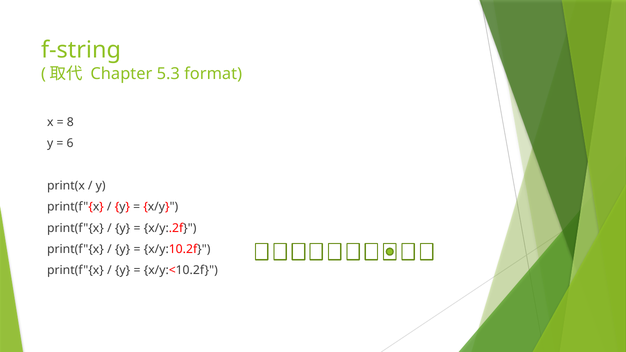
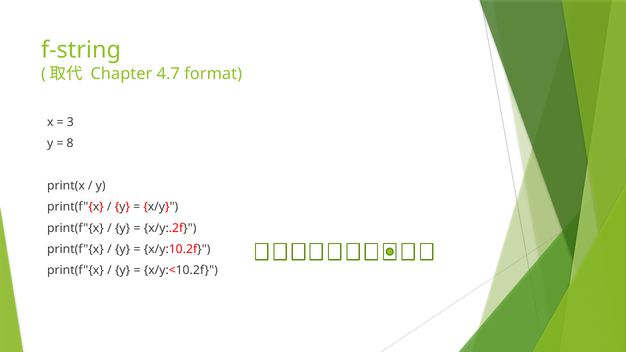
5.3: 5.3 -> 4.7 (168, 74)
8: 8 -> 3 (70, 122)
6: 6 -> 8 (70, 143)
